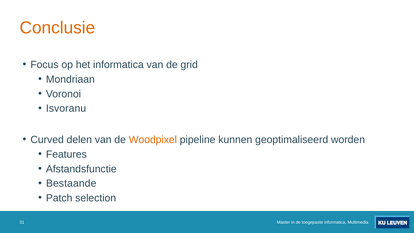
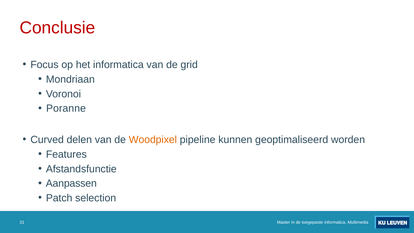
Conclusie colour: orange -> red (57, 28)
Isvoranu: Isvoranu -> Poranne (66, 108)
Bestaande: Bestaande -> Aanpassen (71, 183)
